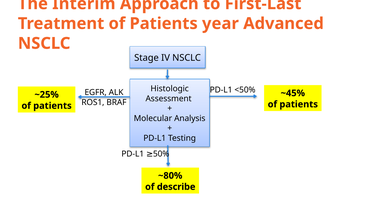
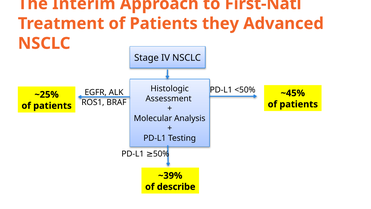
First-Last: First-Last -> First-Natl (263, 4)
year: year -> they (221, 24)
~80%: ~80% -> ~39% (170, 175)
